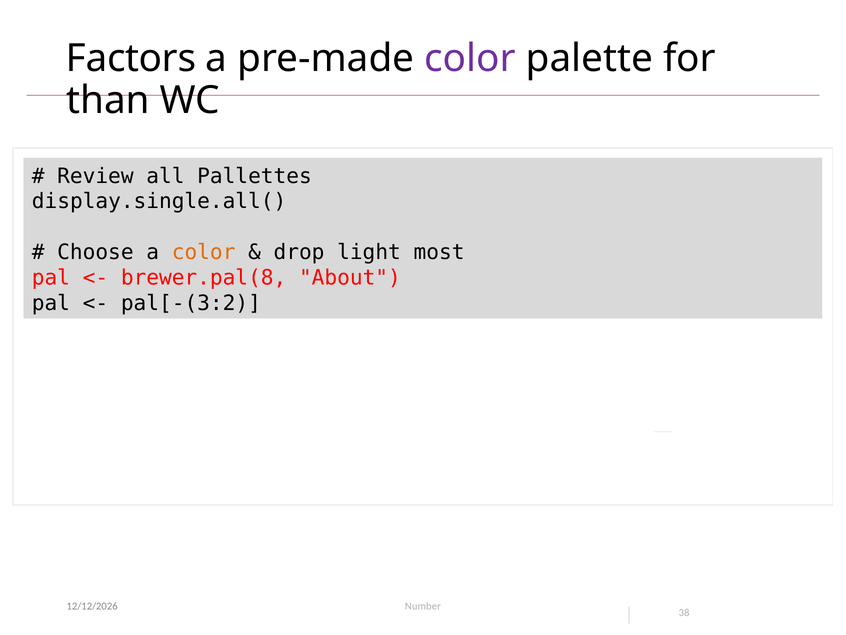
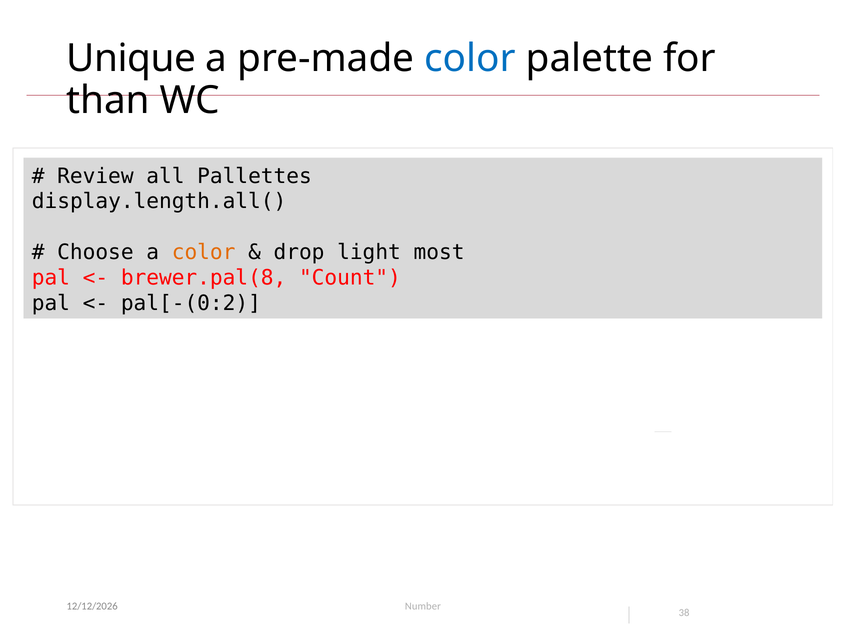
Factors: Factors -> Unique (131, 59)
color colour: purple -> blue (470, 59)
display.single.all(: display.single.all( -> display.length.all( (159, 201)
About: About -> Count (350, 277)
pal[-(3:2: pal[-(3:2 -> pal[-(0:2 (191, 303)
